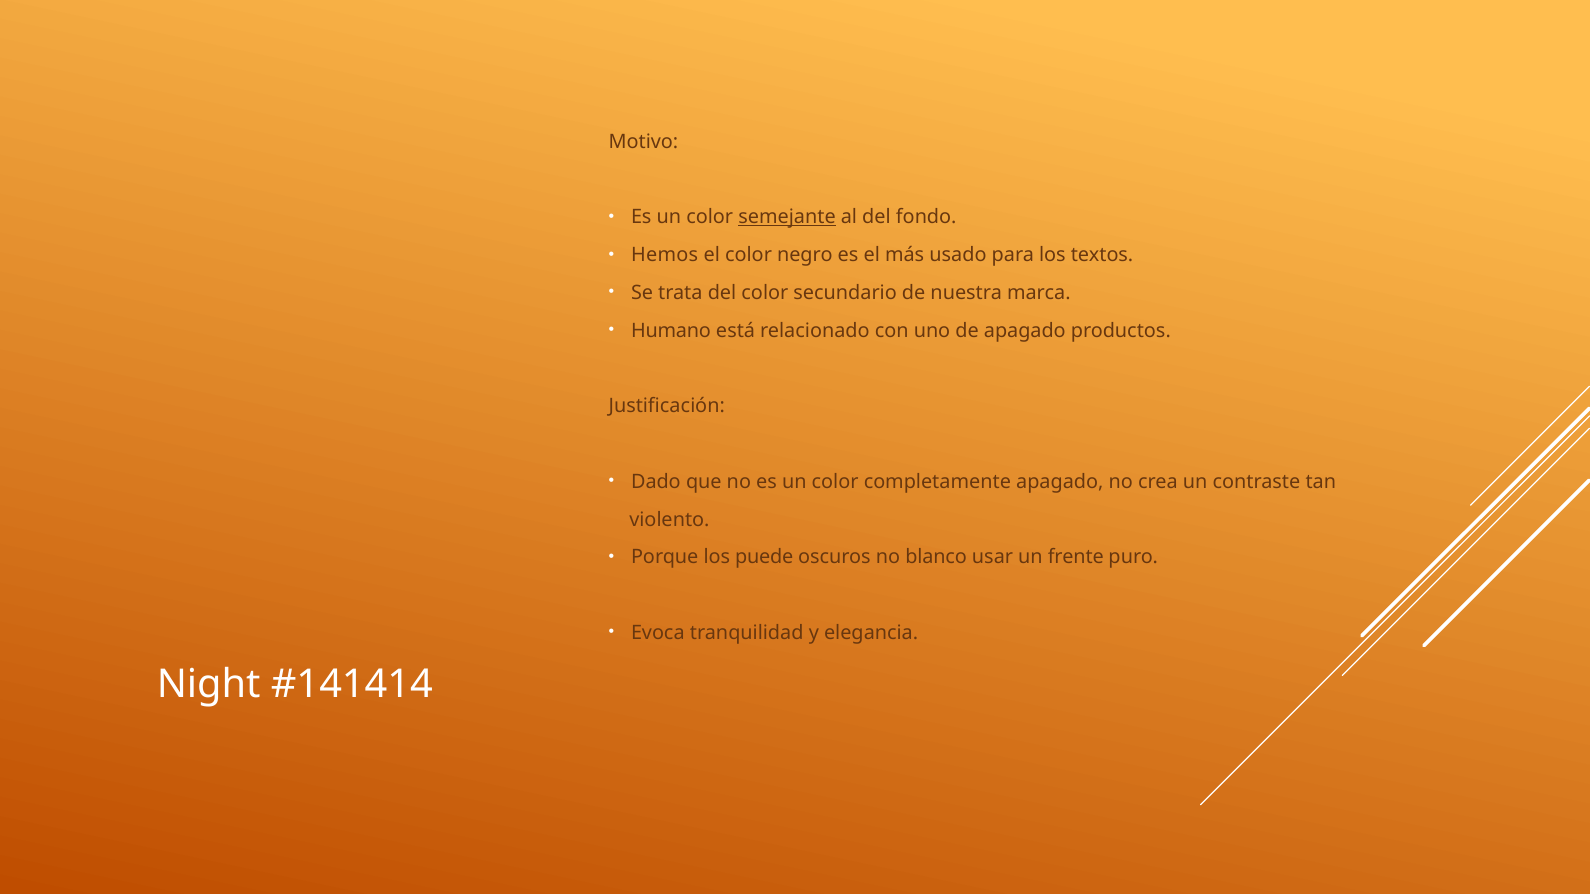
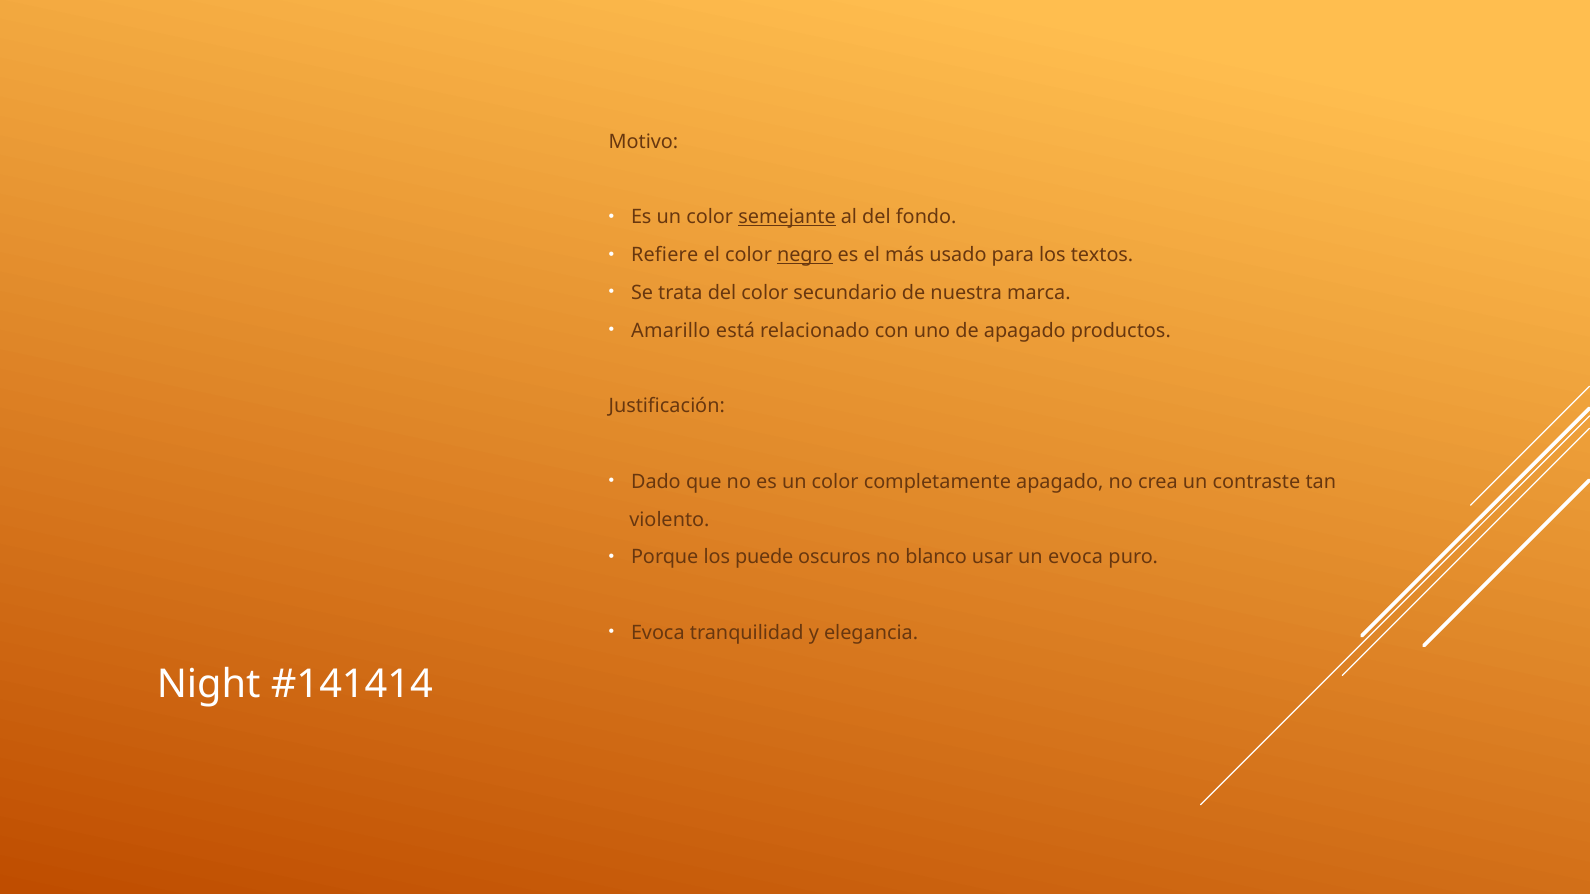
Hemos: Hemos -> Refiere (665, 255)
negro underline: none -> present (805, 255)
Humano: Humano -> Amarillo (671, 331)
un frente: frente -> evoca (1076, 557)
